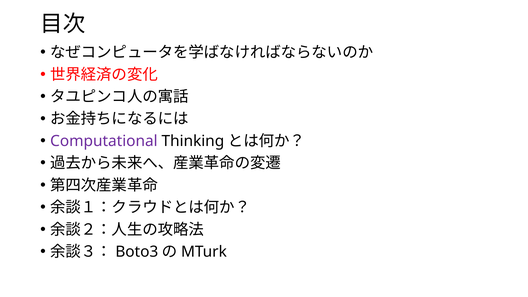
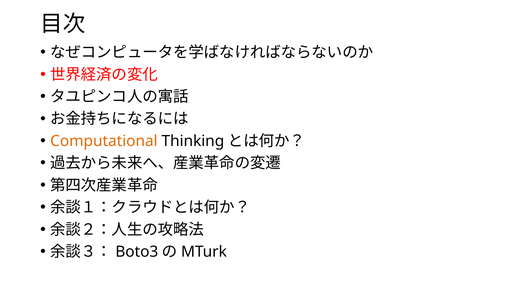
Computational colour: purple -> orange (104, 141)
